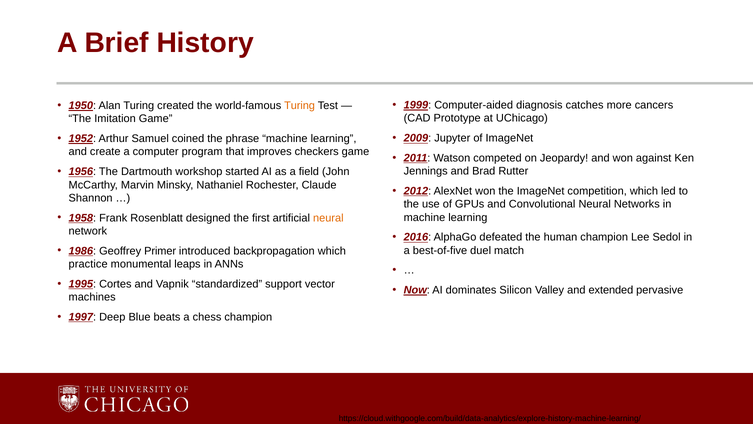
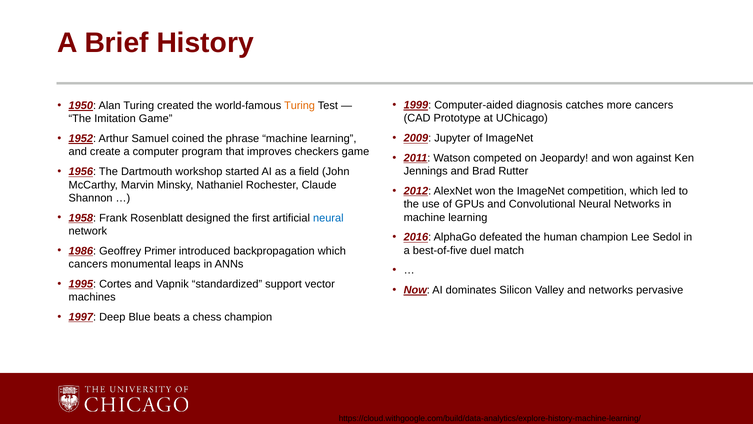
neural colour: orange -> blue (328, 218)
practice: practice -> cancers (88, 264)
and extended: extended -> networks (611, 290)
